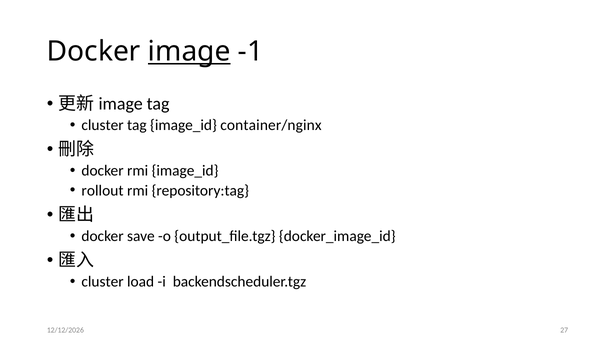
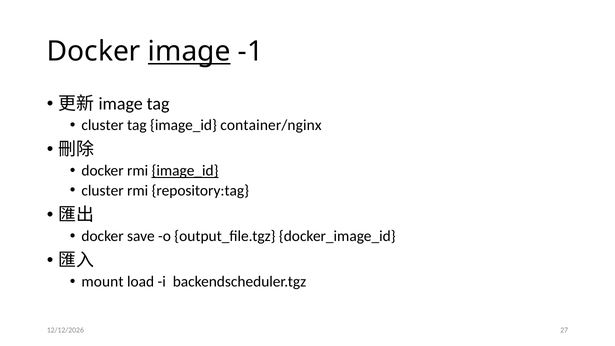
image_id underline: none -> present (185, 171)
rollout: rollout -> cluster (103, 190)
cluster: cluster -> mount (103, 282)
